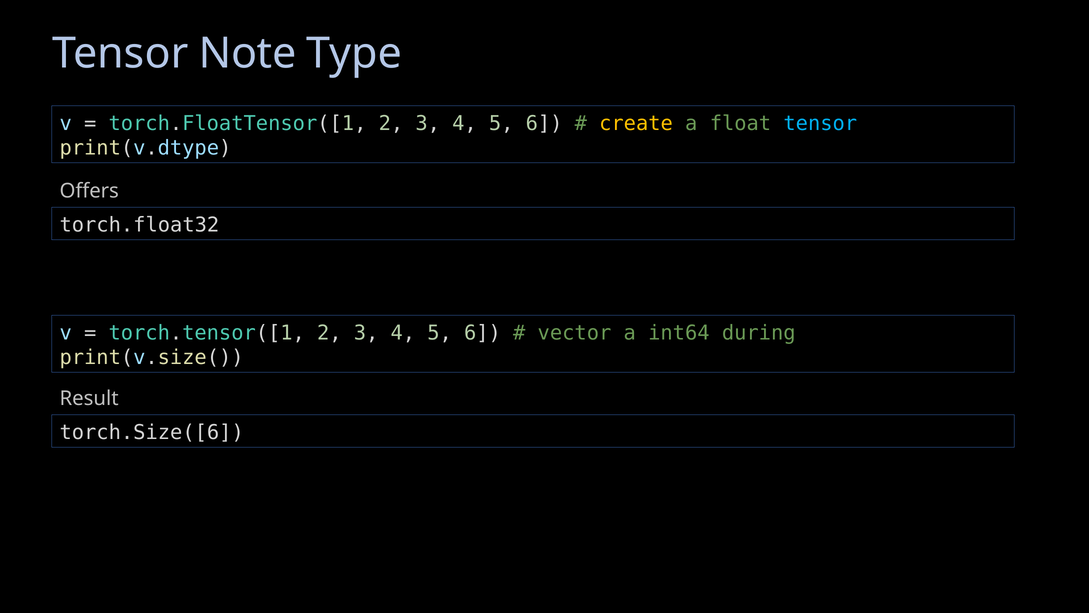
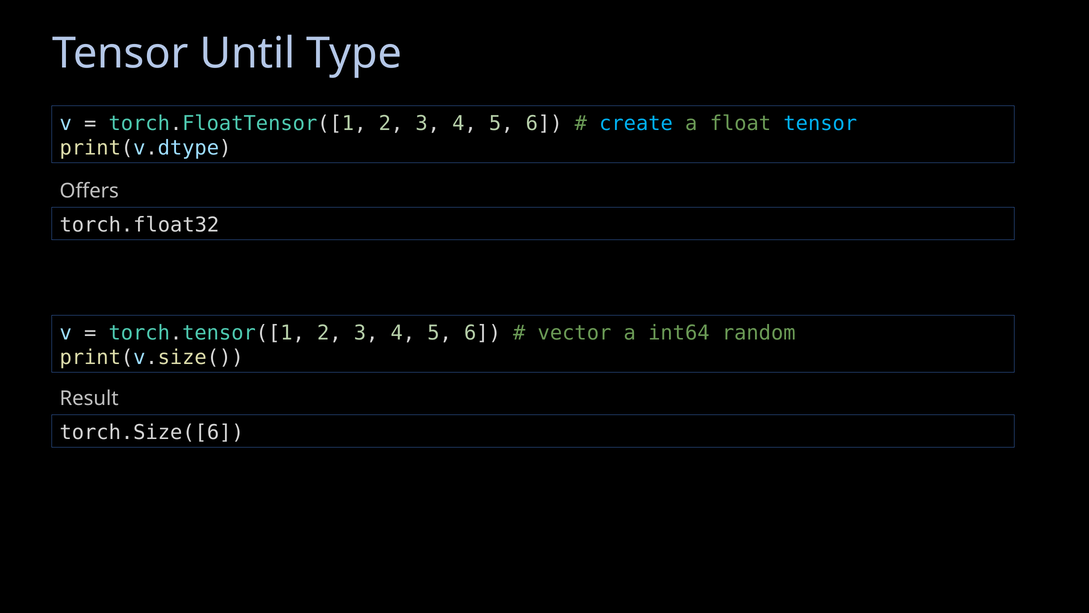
Note: Note -> Until (247, 53)
create colour: yellow -> light blue (636, 123)
during: during -> random (759, 333)
